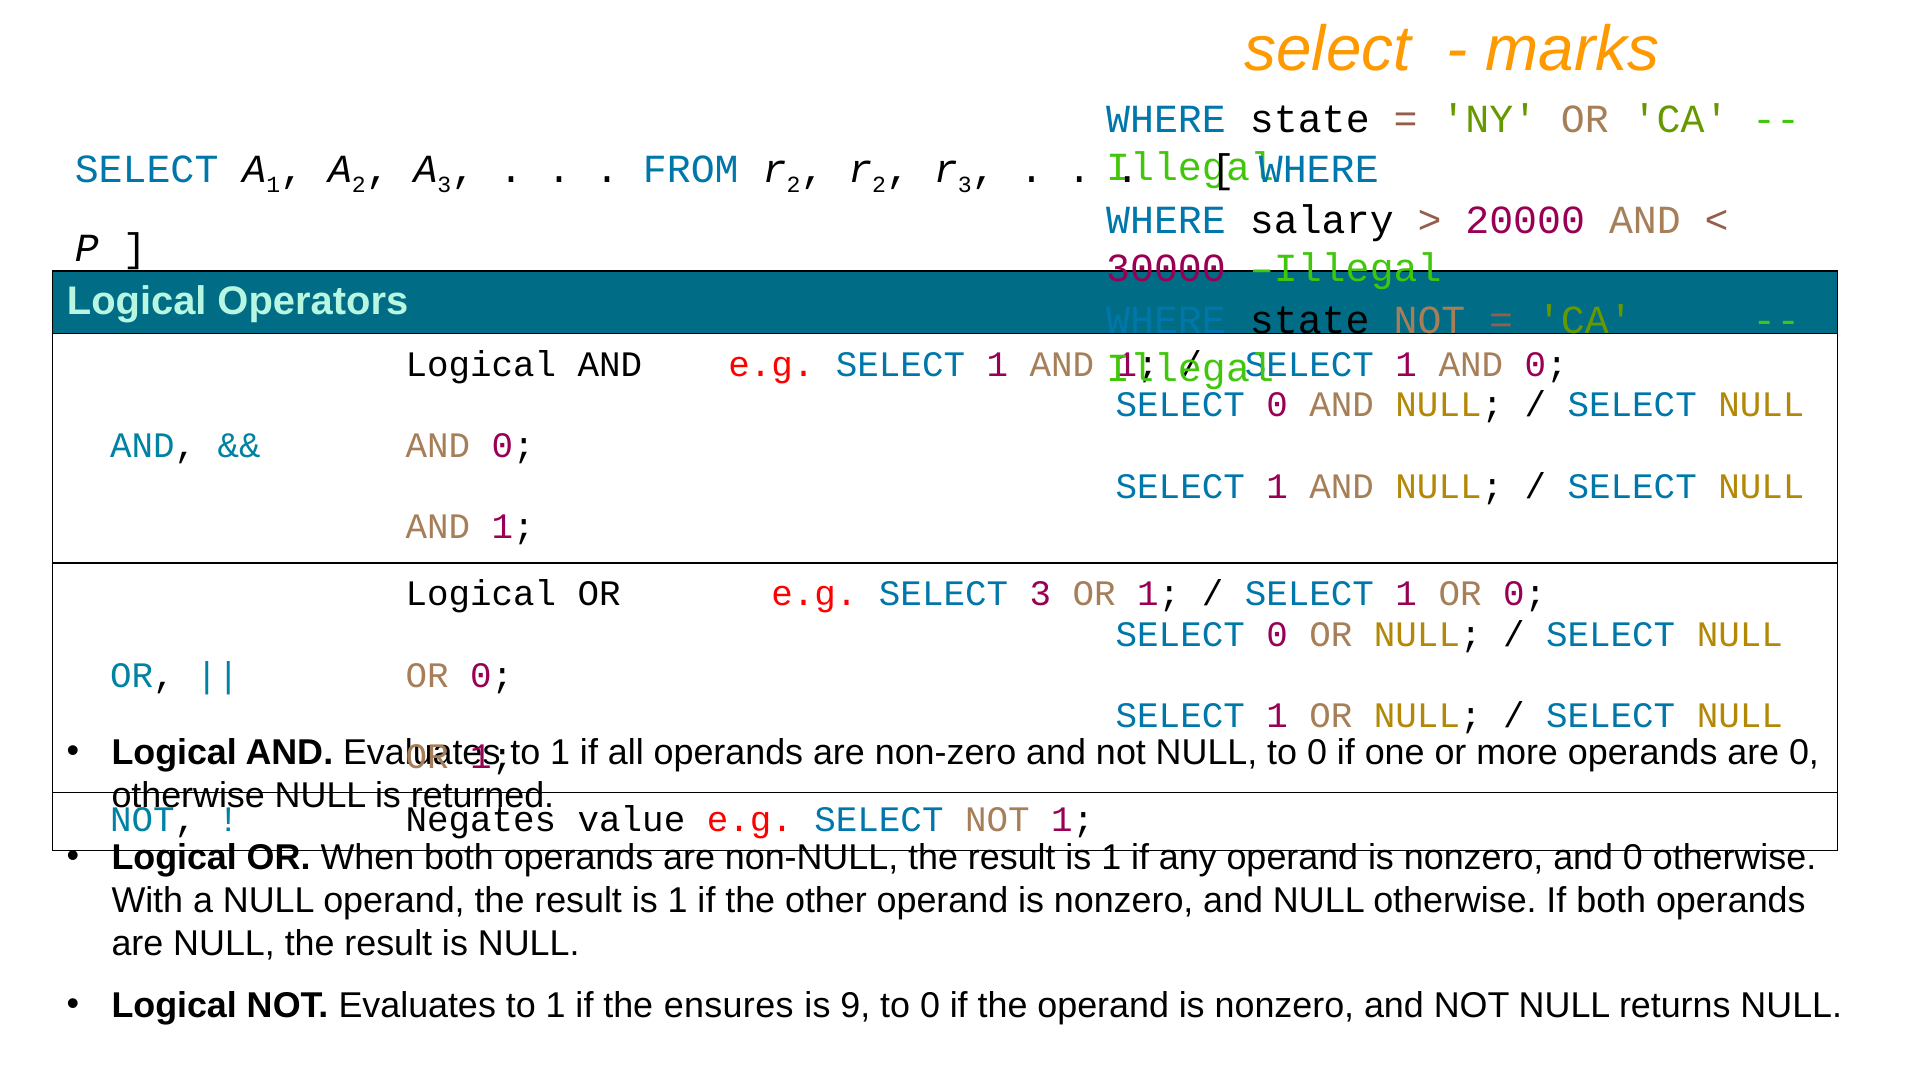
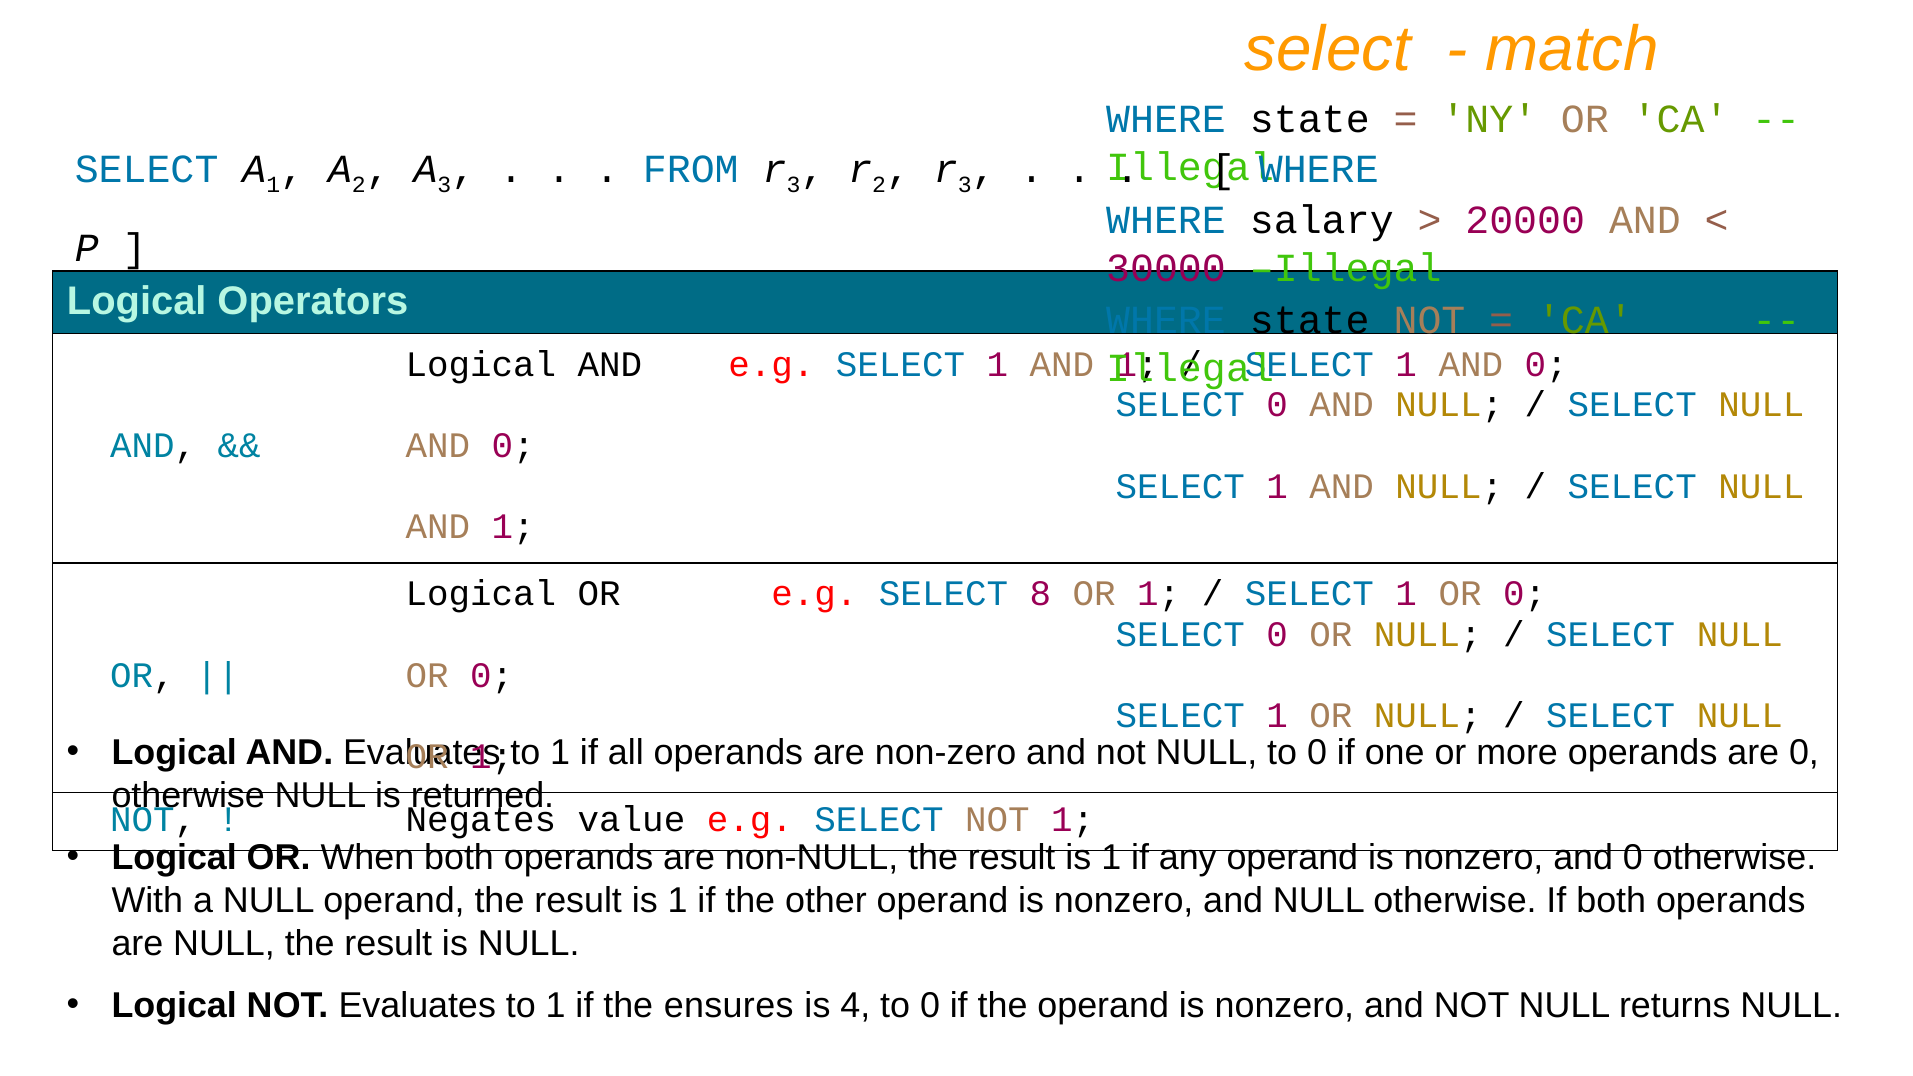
marks: marks -> match (1572, 50)
2: 2 -> 3 (794, 185)
SELECT 3: 3 -> 8 (1040, 594)
9: 9 -> 4 (855, 1006)
